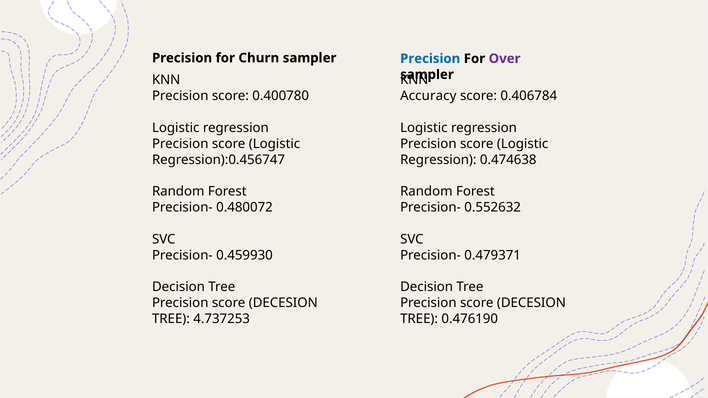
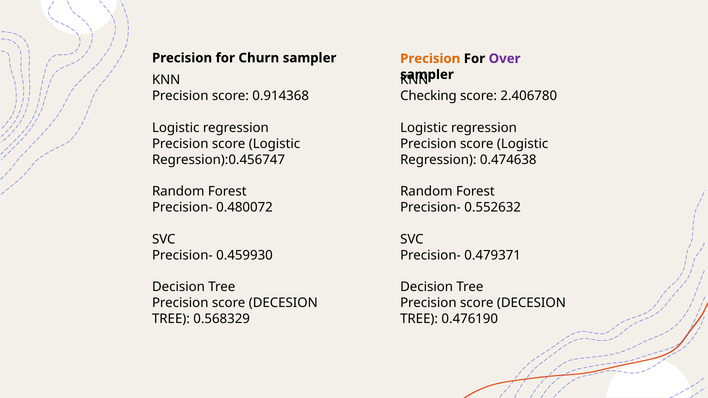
Precision colour: blue -> orange (430, 59)
0.400780: 0.400780 -> 0.914368 (281, 96)
Accuracy: Accuracy -> Checking (428, 96)
0.406784: 0.406784 -> 2.406780 (529, 96)
4.737253: 4.737253 -> 0.568329 (222, 319)
